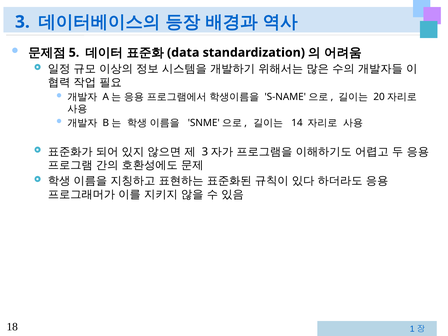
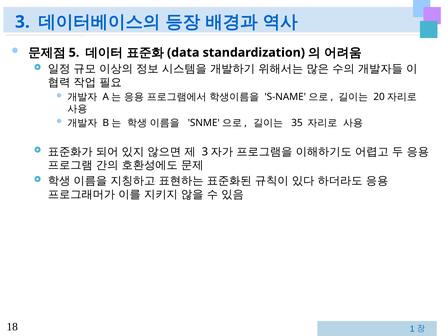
14: 14 -> 35 (297, 123)
